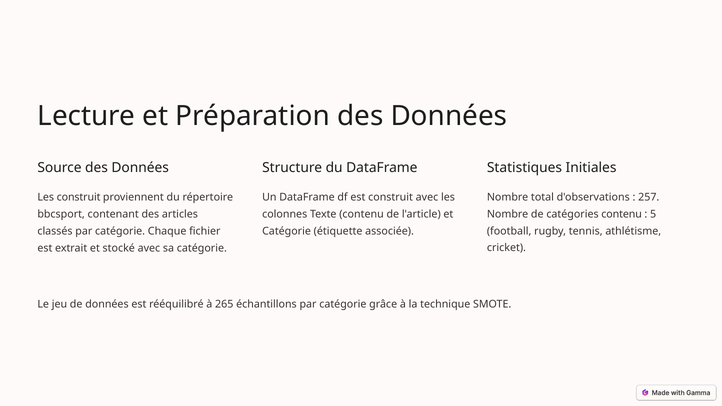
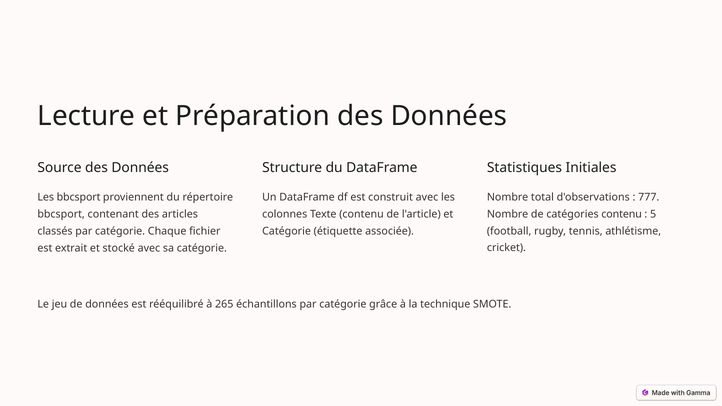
Les construit: construit -> bbcsport (79, 197)
257: 257 -> 777 (649, 197)
